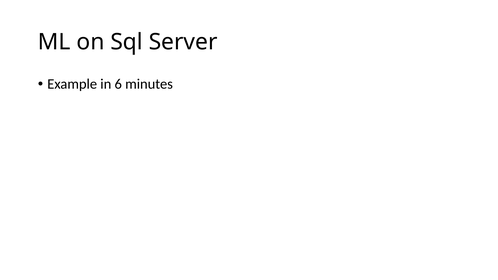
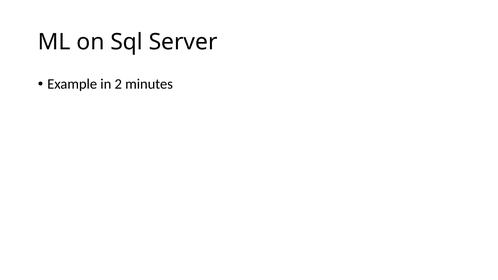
6: 6 -> 2 (118, 84)
